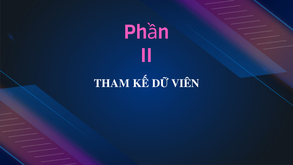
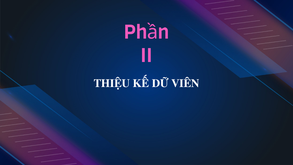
THAM: THAM -> THIỆU (112, 83)
